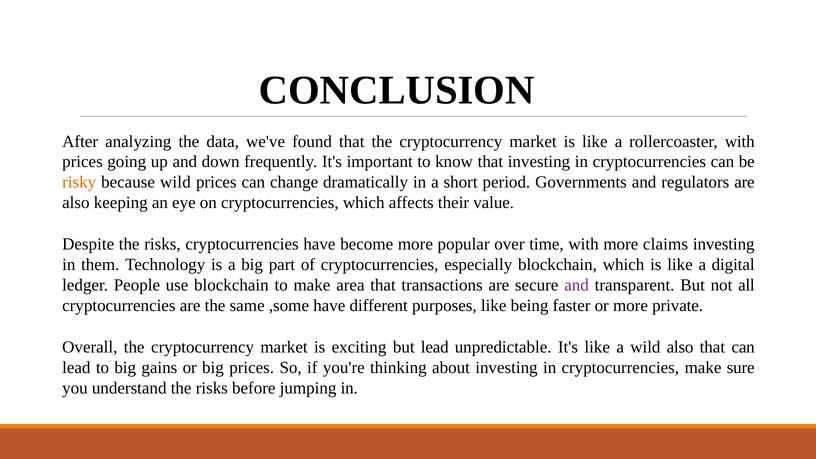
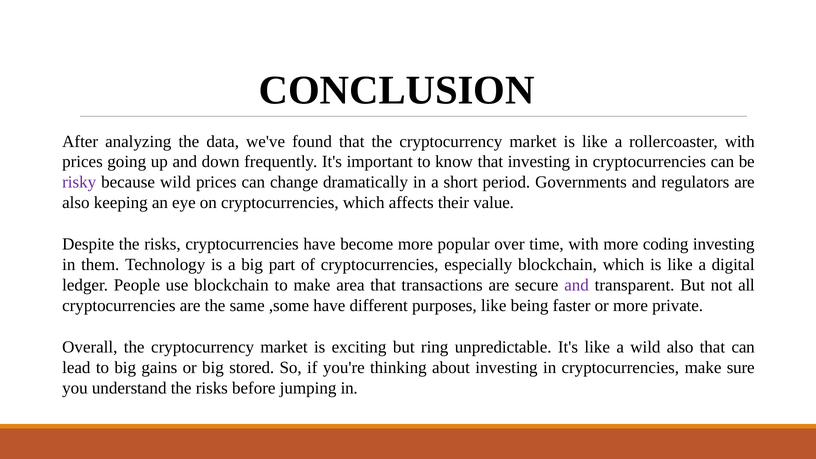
risky colour: orange -> purple (79, 182)
claims: claims -> coding (666, 244)
but lead: lead -> ring (435, 347)
big prices: prices -> stored (252, 368)
